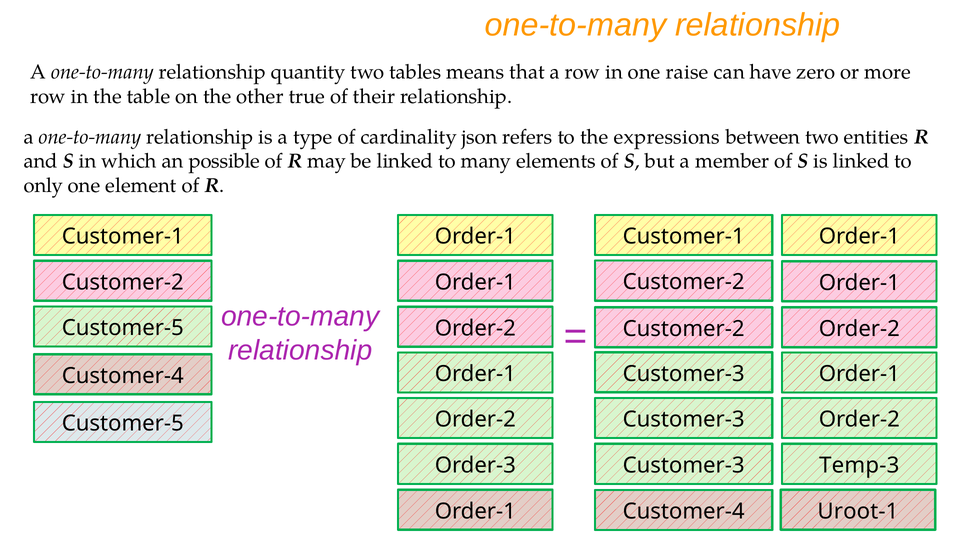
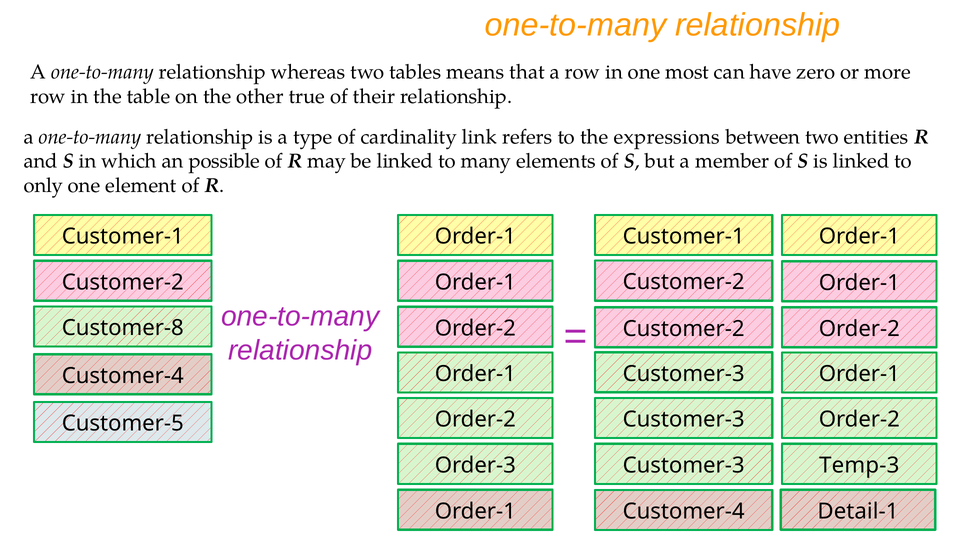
quantity: quantity -> whereas (308, 72)
raise: raise -> most (687, 72)
json: json -> link (479, 137)
Customer-5: Customer-5 -> Customer-8 (123, 328)
Uroot-1: Uroot-1 -> Detail-1 (858, 511)
